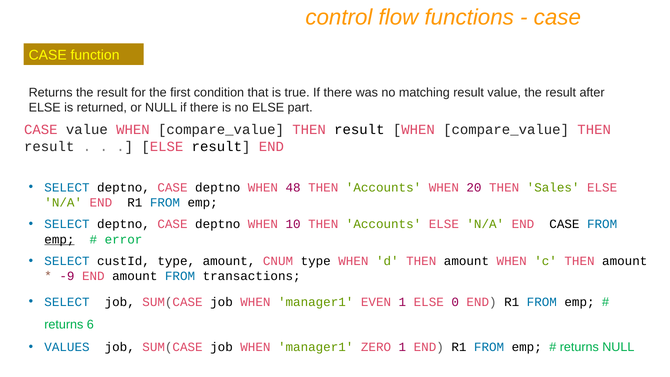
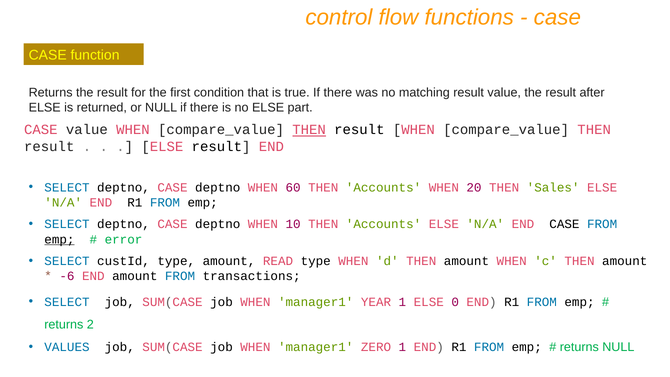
THEN underline: none -> present (309, 130)
48: 48 -> 60 (293, 187)
CNUM: CNUM -> READ (278, 261)
-9: -9 -> -6 (67, 276)
EVEN: EVEN -> YEAR (376, 302)
6: 6 -> 2 (90, 324)
